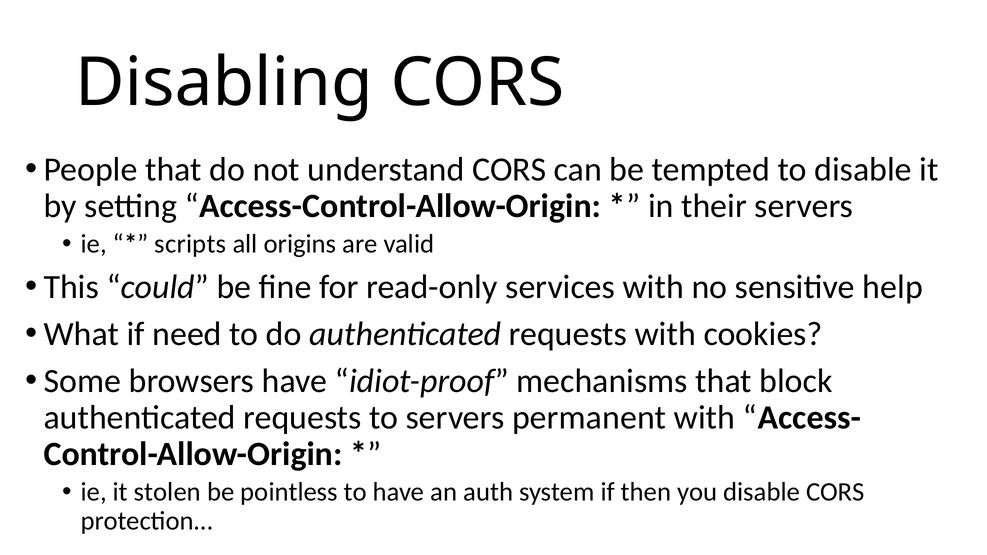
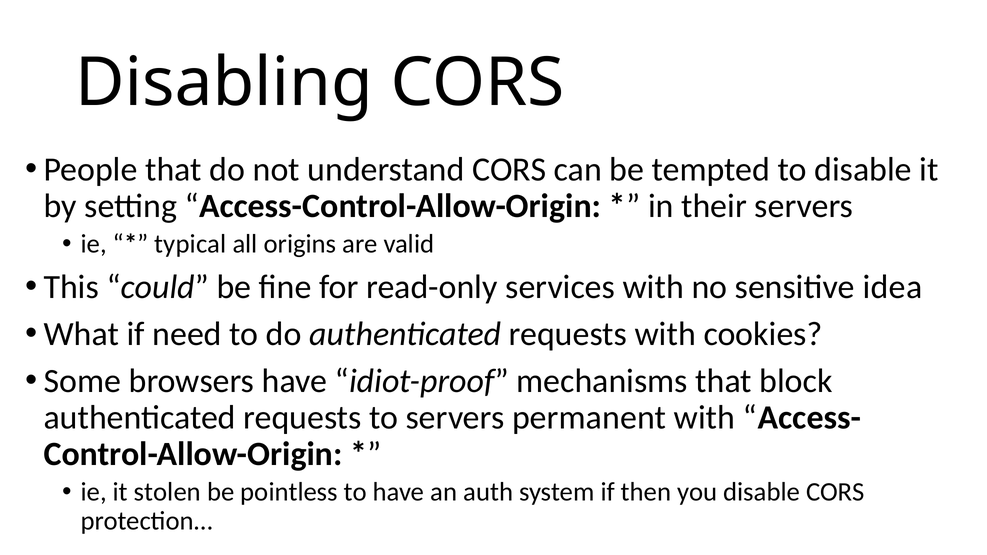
scripts: scripts -> typical (190, 244)
help: help -> idea (892, 287)
